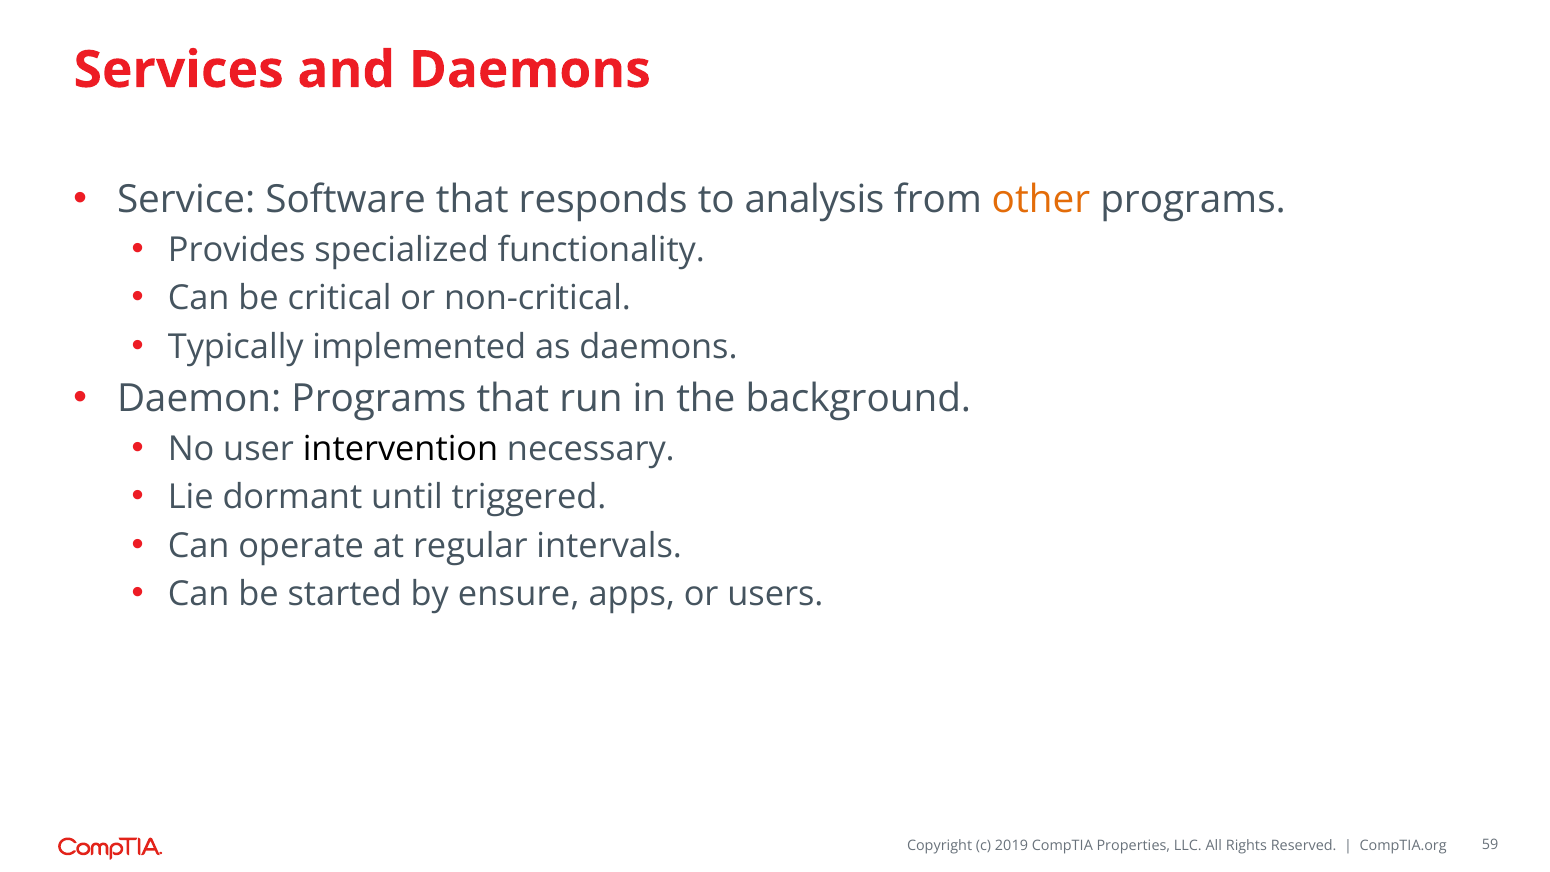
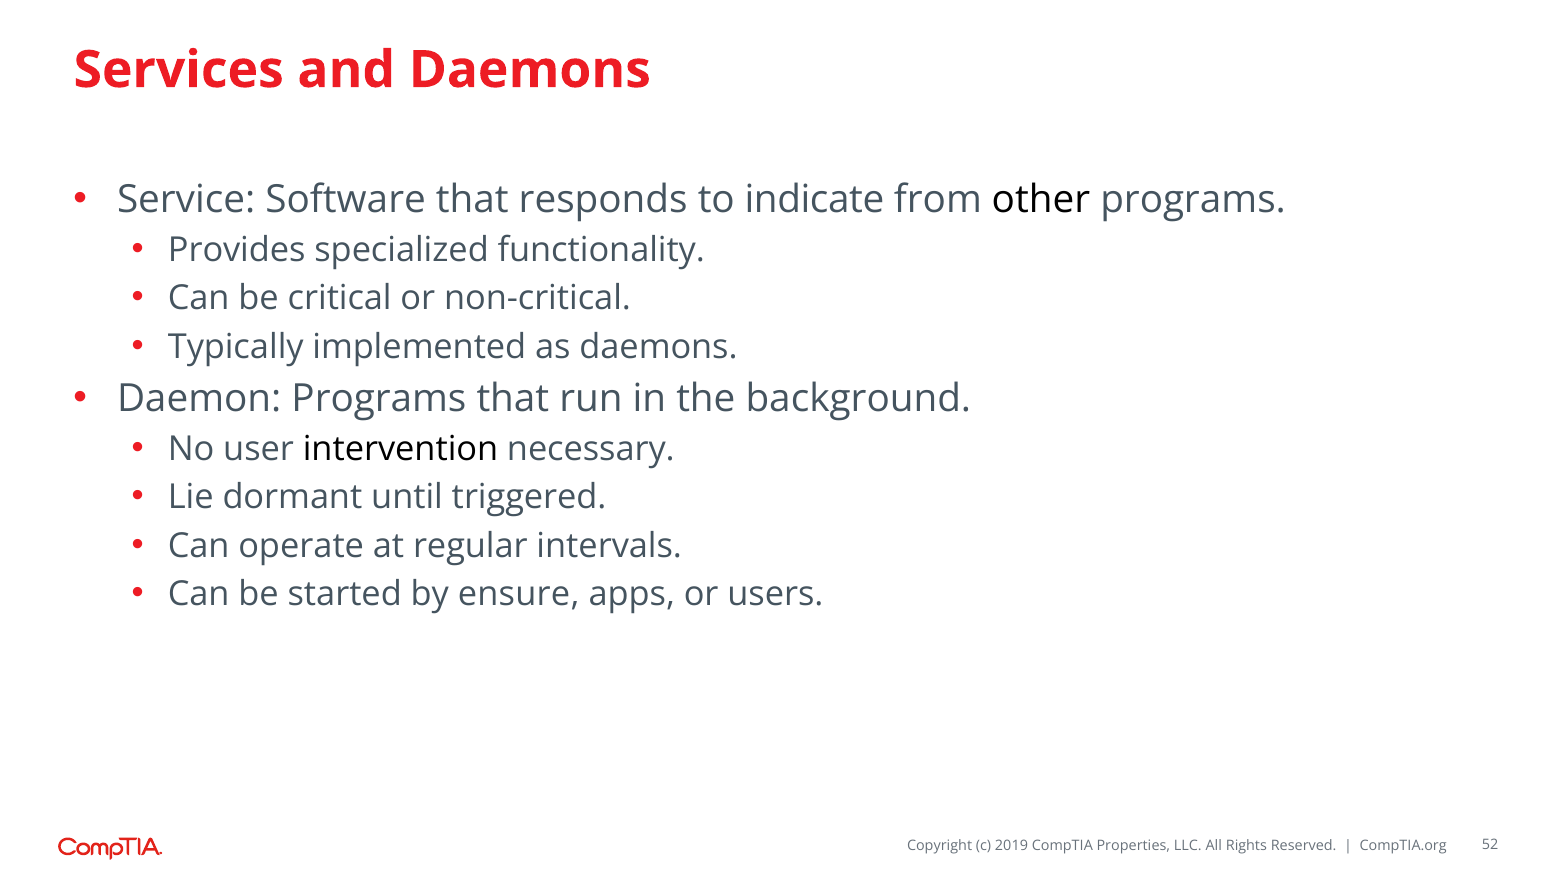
analysis: analysis -> indicate (814, 200)
other colour: orange -> black (1041, 200)
59: 59 -> 52 (1490, 845)
